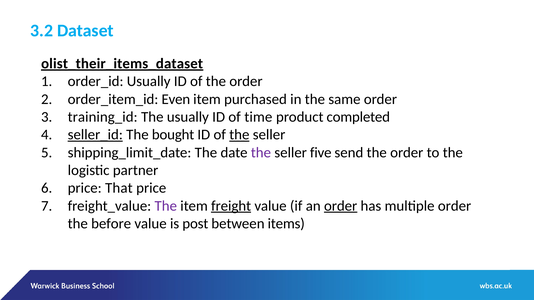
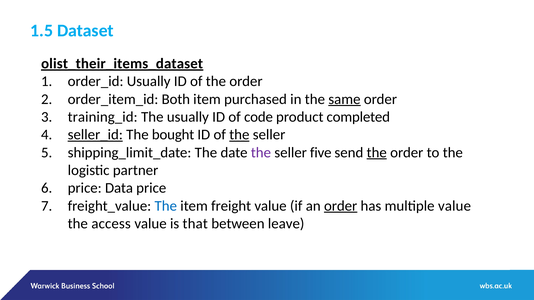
3.2: 3.2 -> 1.5 (42, 31)
Even: Even -> Both (176, 99)
same underline: none -> present (344, 99)
time: time -> code (259, 117)
the underline: none -> present (377, 153)
That: That -> Data (119, 188)
The colour: purple -> blue (166, 206)
freight underline: present -> none (231, 206)
multiple order: order -> value (454, 206)
before: before -> access (111, 224)
post: post -> that (195, 224)
items: items -> leave (286, 224)
